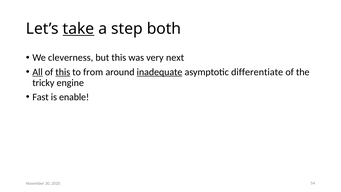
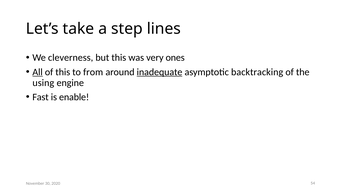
take underline: present -> none (79, 29)
both: both -> lines (164, 29)
next: next -> ones (175, 58)
this underline: present -> none (63, 72)
differentiate: differentiate -> backtracking (257, 72)
tricky: tricky -> using (43, 83)
